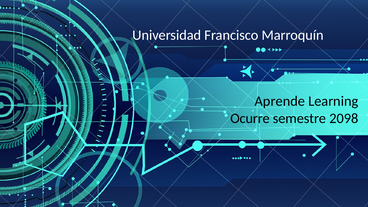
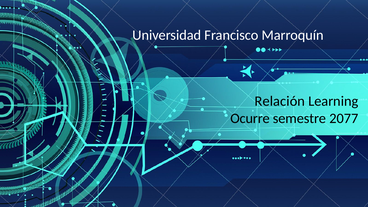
Aprende: Aprende -> Relación (280, 101)
2098: 2098 -> 2077 (344, 118)
